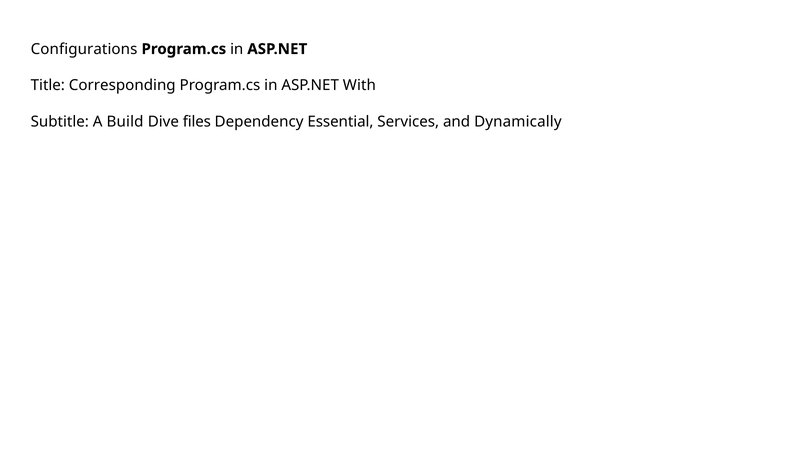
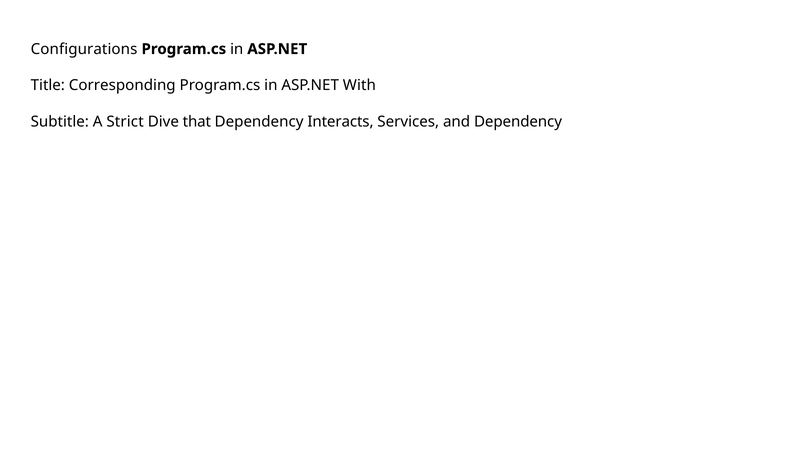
Build: Build -> Strict (125, 122)
files: files -> that (197, 122)
Essential: Essential -> Interacts (340, 122)
and Dynamically: Dynamically -> Dependency (518, 122)
